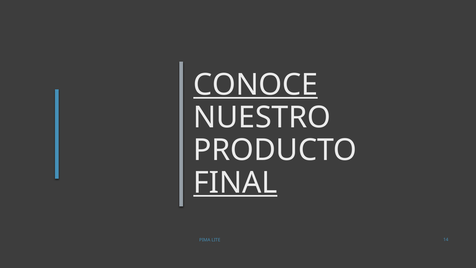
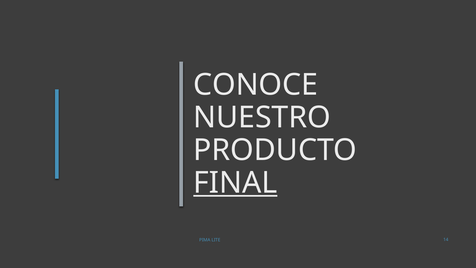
CONOCE underline: present -> none (256, 85)
